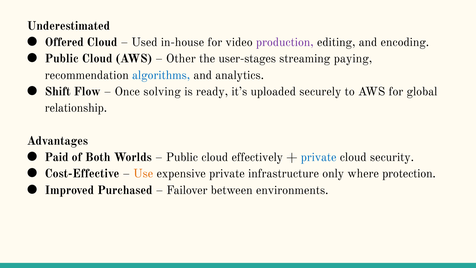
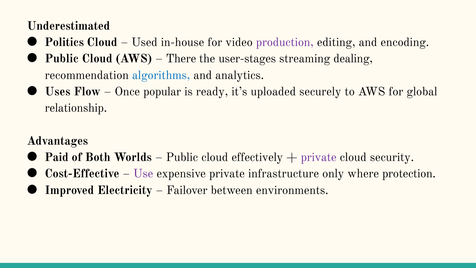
Offered: Offered -> Politics (64, 42)
Other: Other -> There (181, 59)
paying: paying -> dealing (353, 59)
Shift: Shift -> Uses (58, 91)
solving: solving -> popular (162, 91)
private colour: blue -> purple (319, 157)
Use colour: orange -> purple (143, 174)
Purchased: Purchased -> Electricity (125, 190)
